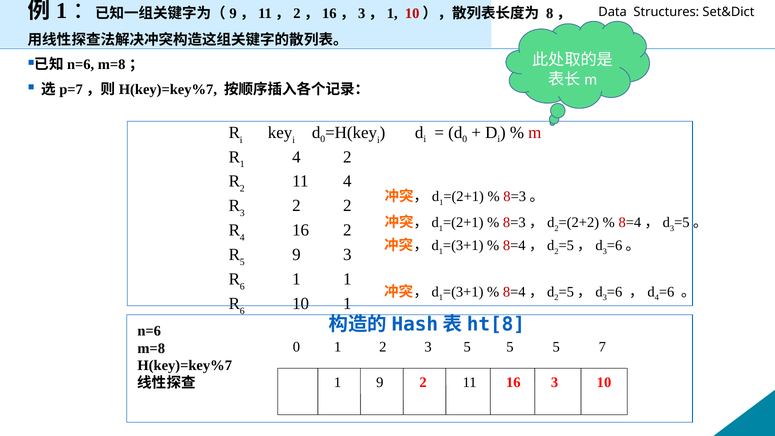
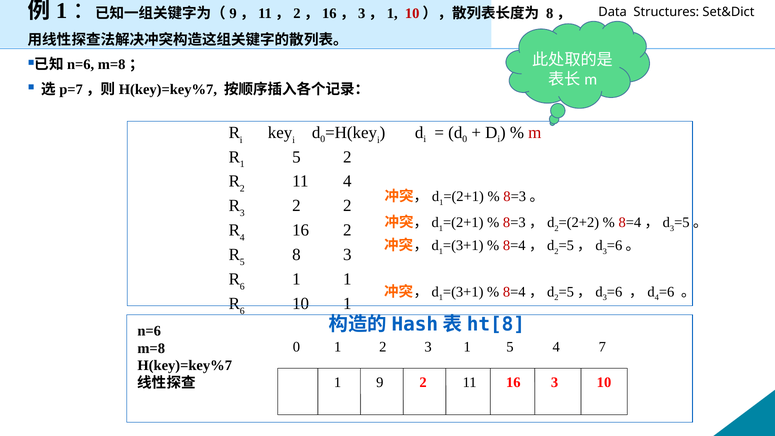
4: 4 -> 5 (296, 157)
5 9: 9 -> 8 (296, 255)
2 3 5: 5 -> 1 (467, 347)
5: 5 -> 4 (556, 347)
